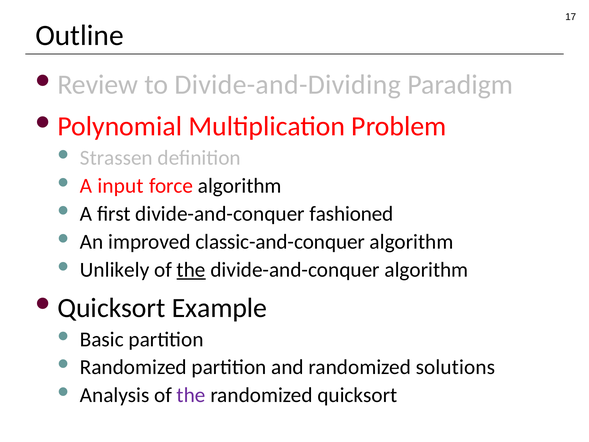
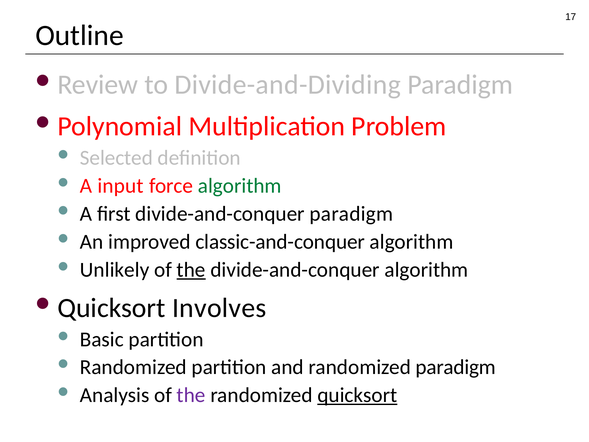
Strassen: Strassen -> Selected (116, 158)
algorithm colour: black -> green (240, 186)
divide-and-conquer fashioned: fashioned -> paradigm (351, 214)
Example: Example -> Involves (219, 308)
randomized solutions: solutions -> paradigm (456, 367)
quicksort underline: none -> present (357, 395)
